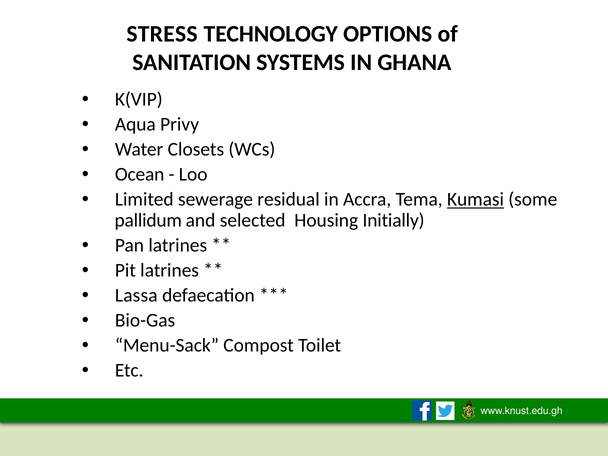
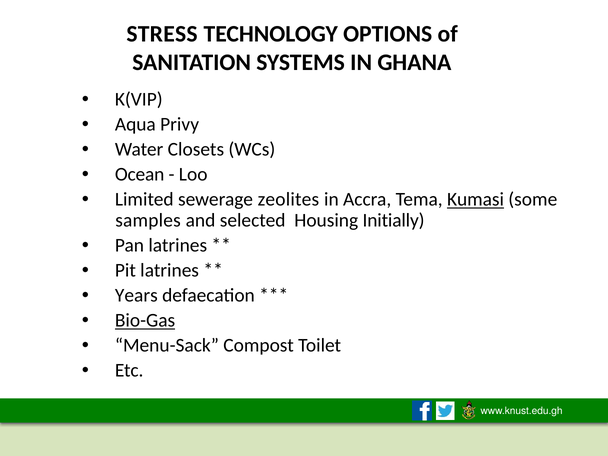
residual: residual -> zeolites (288, 200)
pallidum: pallidum -> samples (148, 220)
Lassa: Lassa -> Years (136, 296)
Bio-Gas underline: none -> present (145, 321)
